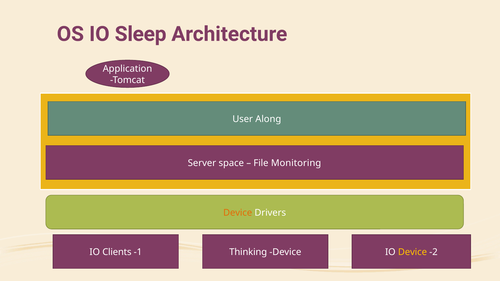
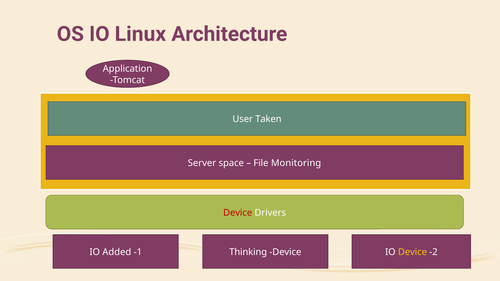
Sleep: Sleep -> Linux (140, 34)
Along: Along -> Taken (268, 119)
Device colour: orange -> red (238, 213)
Clients: Clients -> Added (117, 252)
